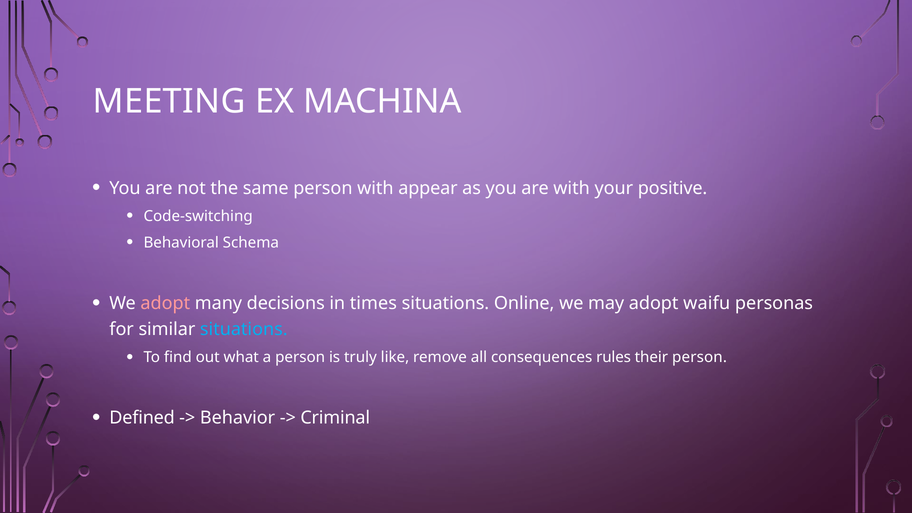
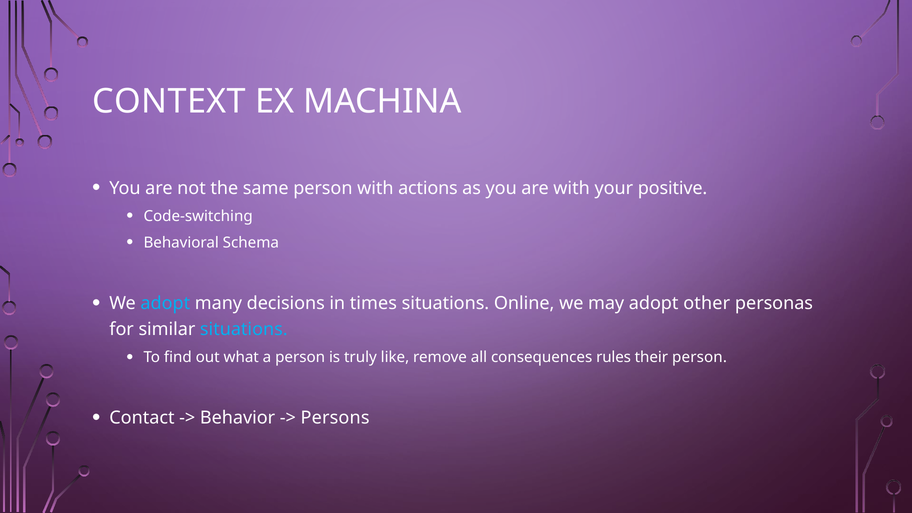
MEETING: MEETING -> CONTEXT (169, 101)
appear: appear -> actions (428, 188)
adopt colour: pink -> light blue (165, 303)
waifu: waifu -> other (707, 303)
Defined: Defined -> Contact (142, 418)
Criminal: Criminal -> Persons (335, 418)
